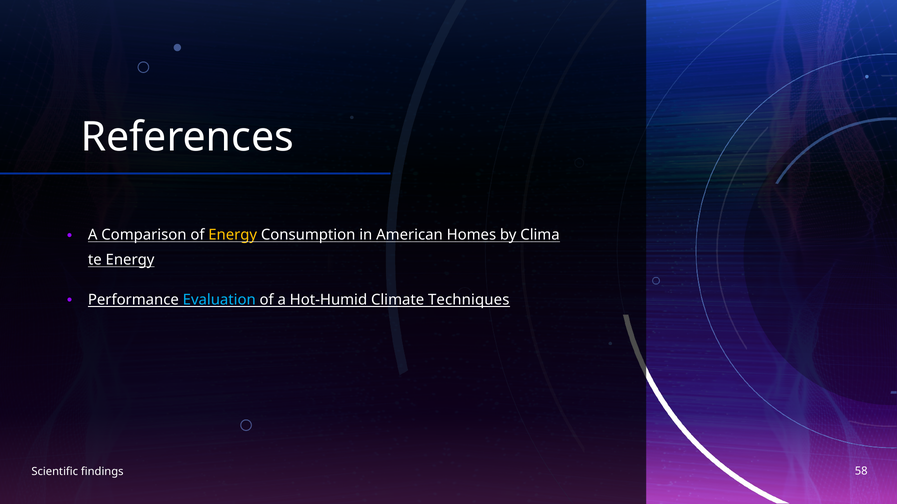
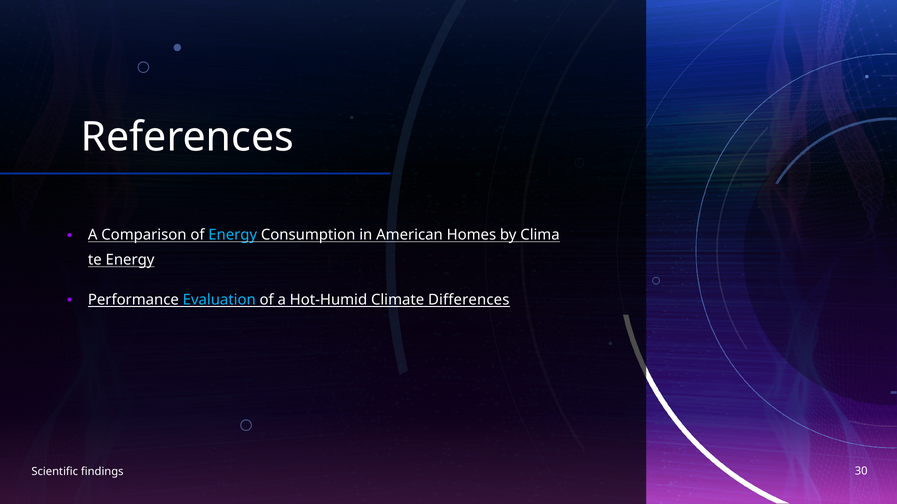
Energy colour: yellow -> light blue (233, 235)
Techniques: Techniques -> Differences (469, 300)
58: 58 -> 30 (861, 471)
